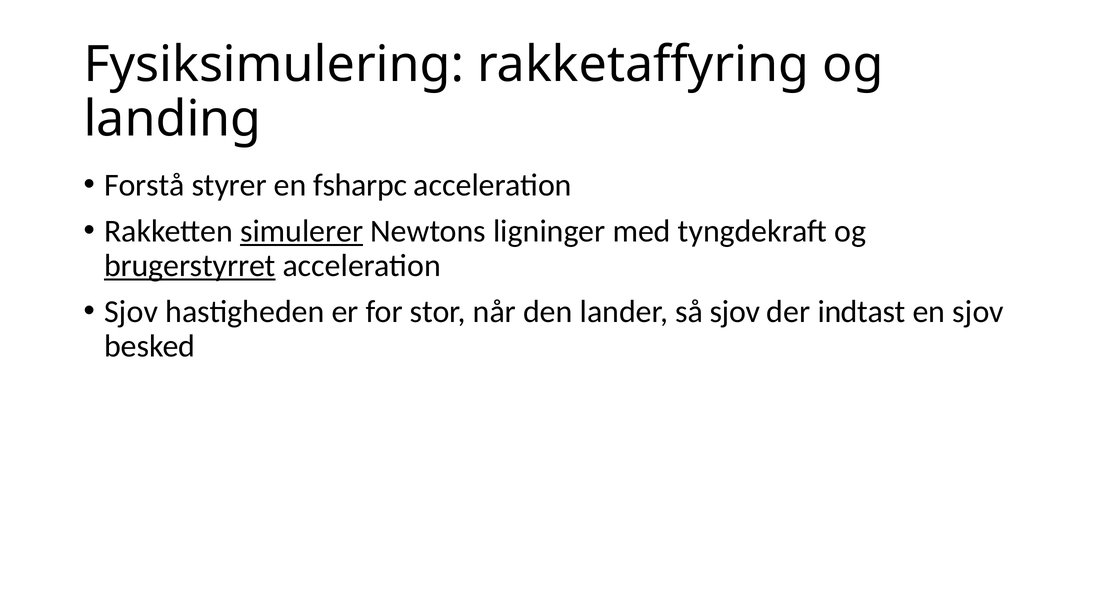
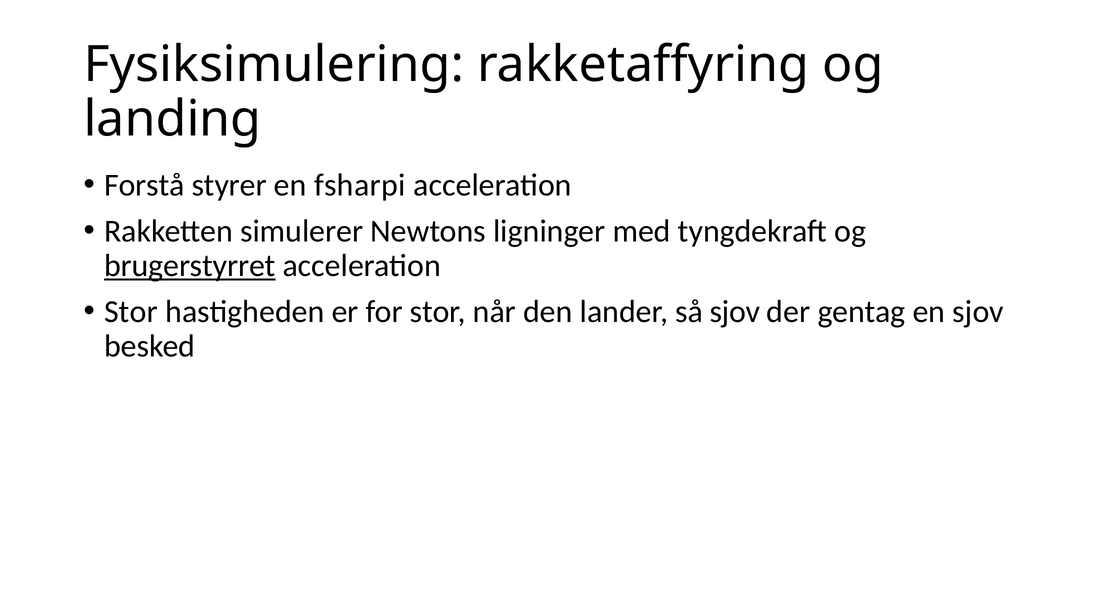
fsharpc: fsharpc -> fsharpi (360, 185)
simulerer underline: present -> none (302, 231)
Sjov: Sjov -> Stor (131, 312)
indtast: indtast -> gentag (862, 312)
